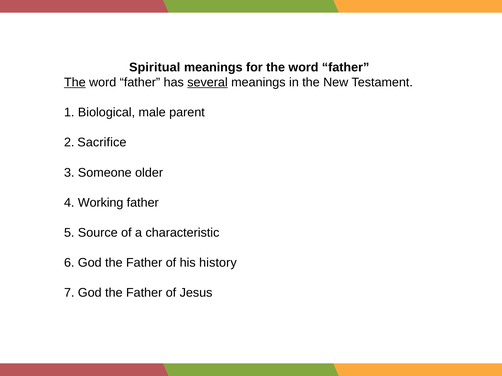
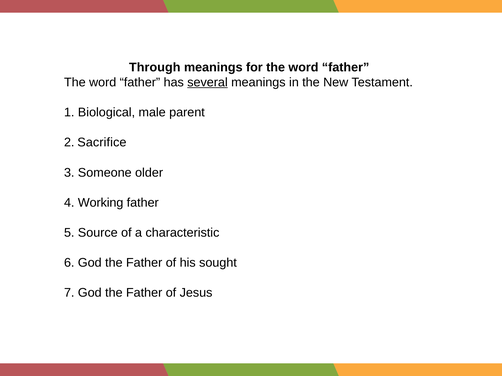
Spiritual: Spiritual -> Through (155, 67)
The underline: present -> none (75, 82)
history: history -> sought (218, 263)
